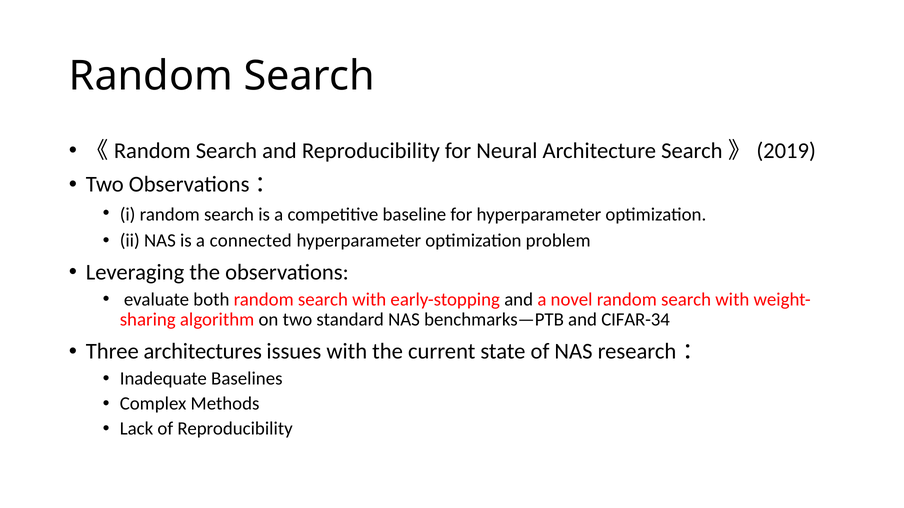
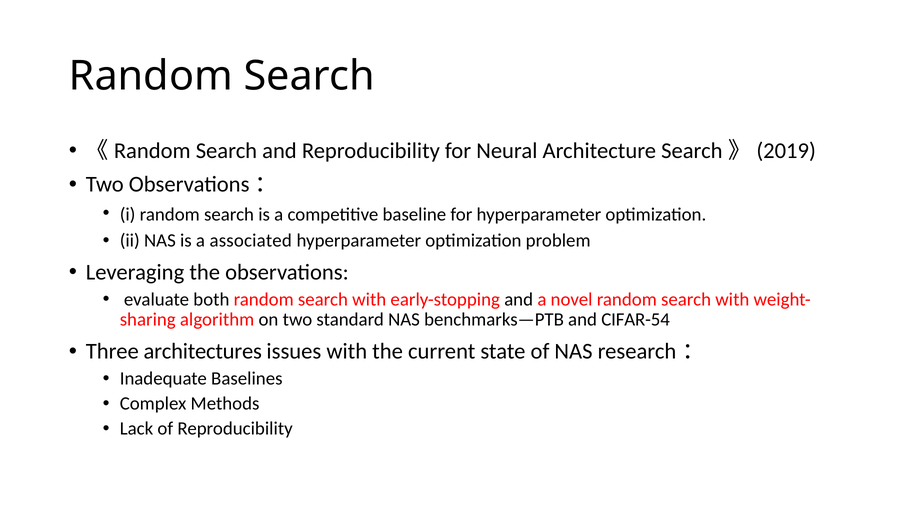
connected: connected -> associated (251, 241)
CIFAR-34: CIFAR-34 -> CIFAR-54 (636, 320)
